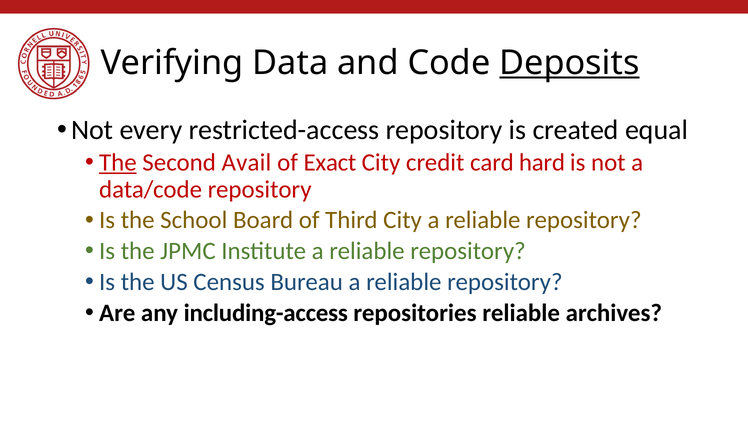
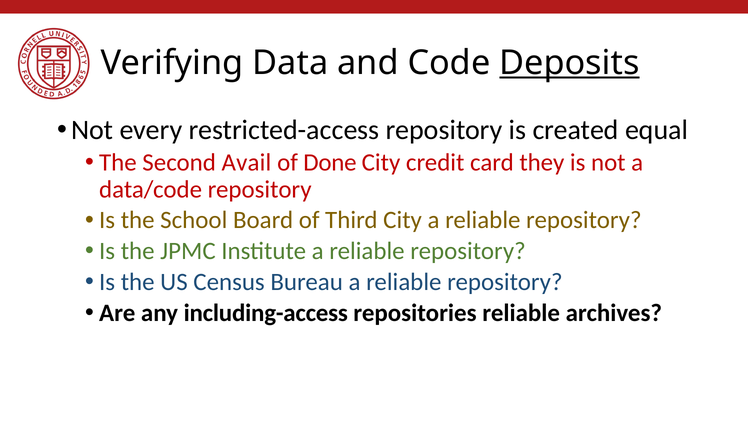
The underline: present -> none (118, 162)
Exact: Exact -> Done (330, 162)
hard: hard -> they (542, 162)
